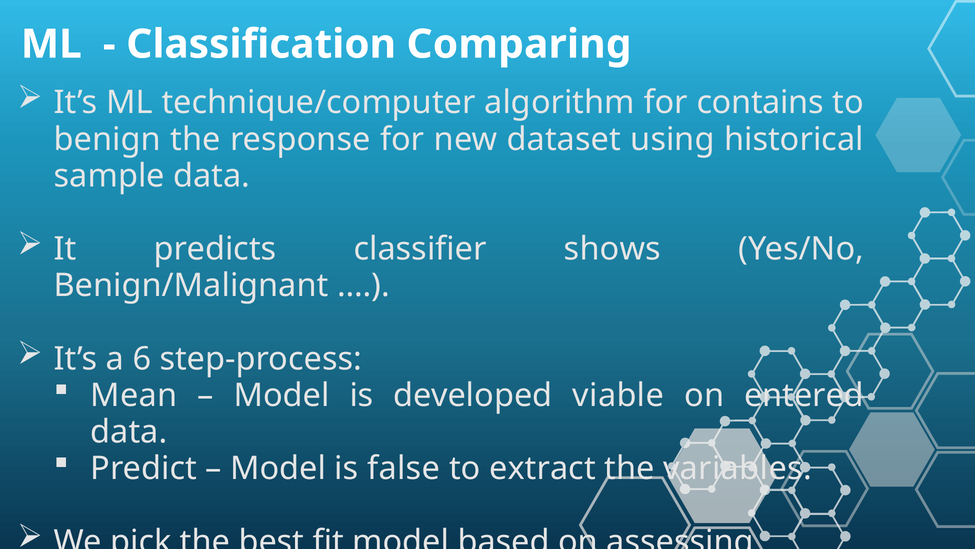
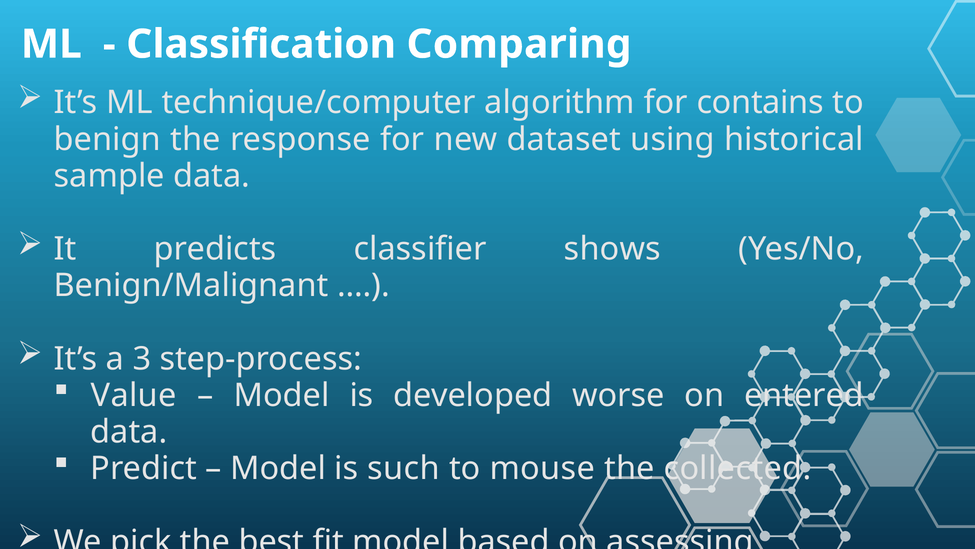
6: 6 -> 3 (142, 359)
Mean: Mean -> Value (134, 395)
viable: viable -> worse (618, 395)
false: false -> such (404, 468)
extract: extract -> mouse (542, 468)
variables: variables -> collected (737, 468)
